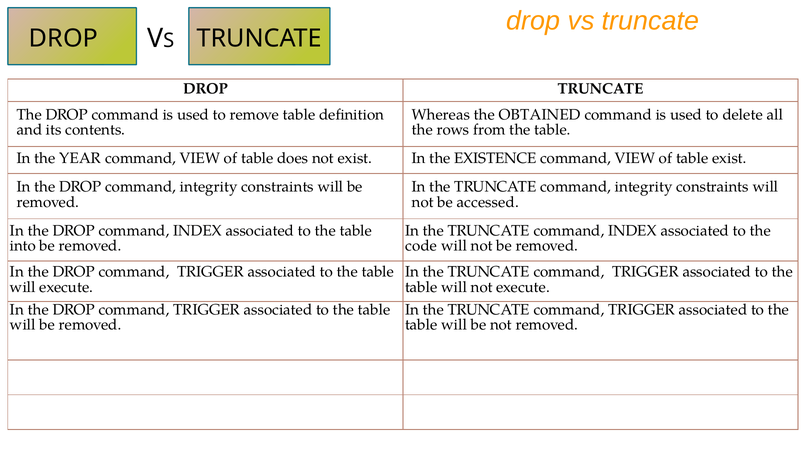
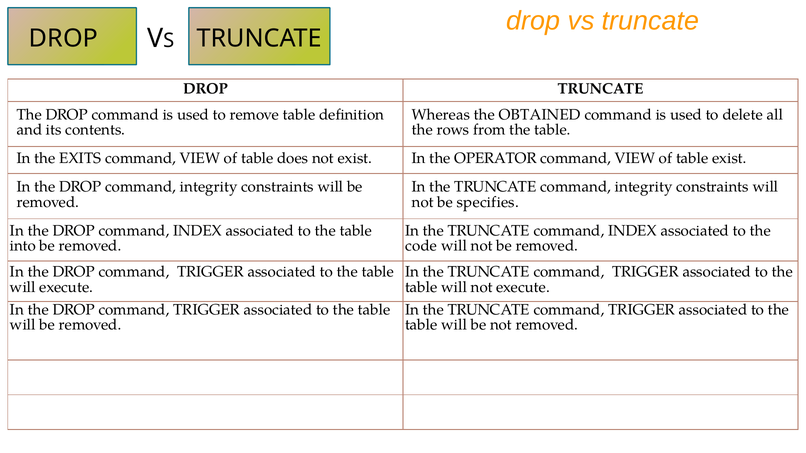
YEAR: YEAR -> EXITS (80, 159)
EXISTENCE: EXISTENCE -> OPERATOR (495, 159)
accessed: accessed -> specifies (488, 202)
